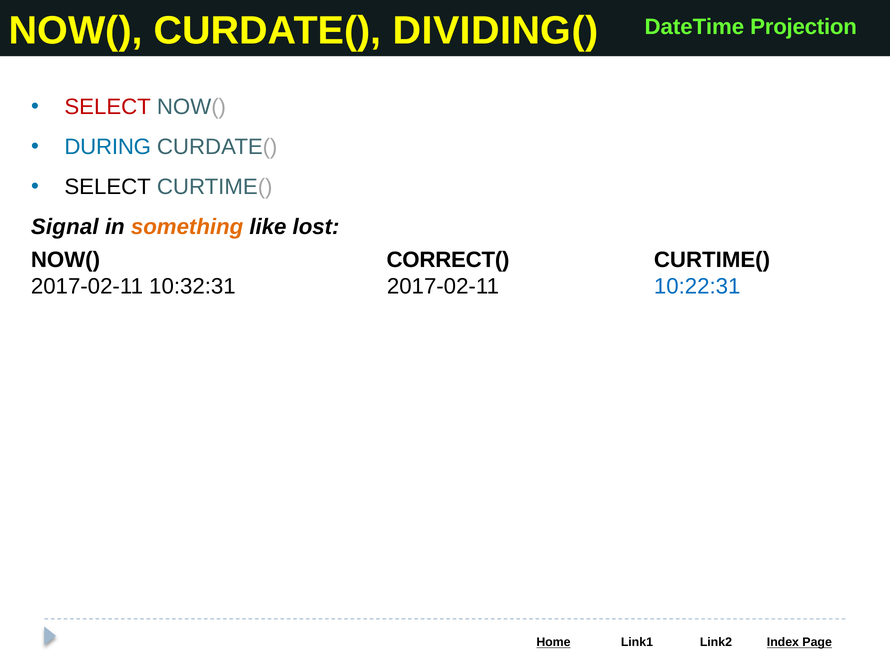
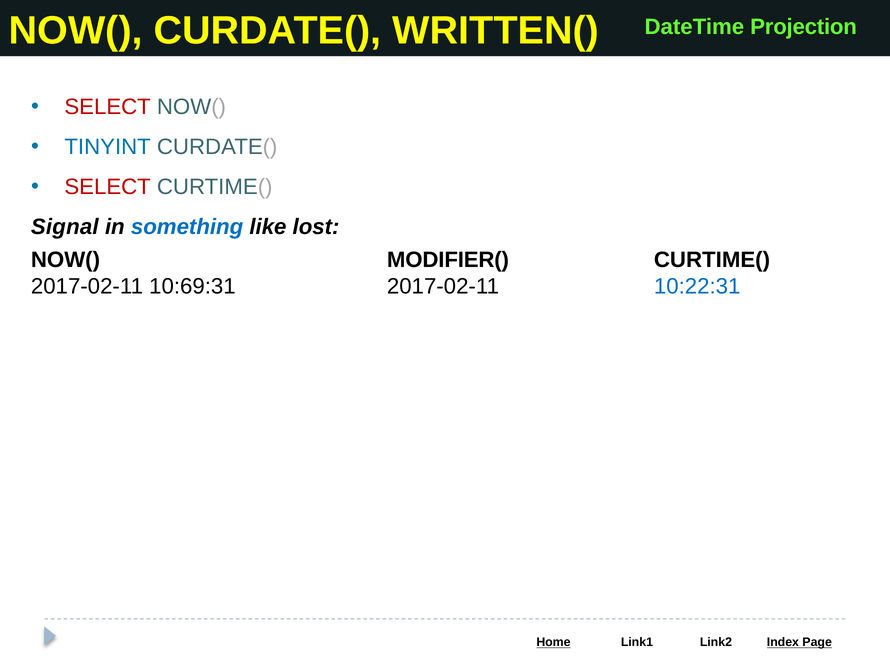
DIVIDING(: DIVIDING( -> WRITTEN( (496, 31)
DURING: DURING -> TINYINT (108, 147)
SELECT colour: black -> red (108, 187)
something colour: orange -> blue (187, 227)
CORRECT(: CORRECT( -> MODIFIER( (448, 260)
10:32:31: 10:32:31 -> 10:69:31 (192, 286)
